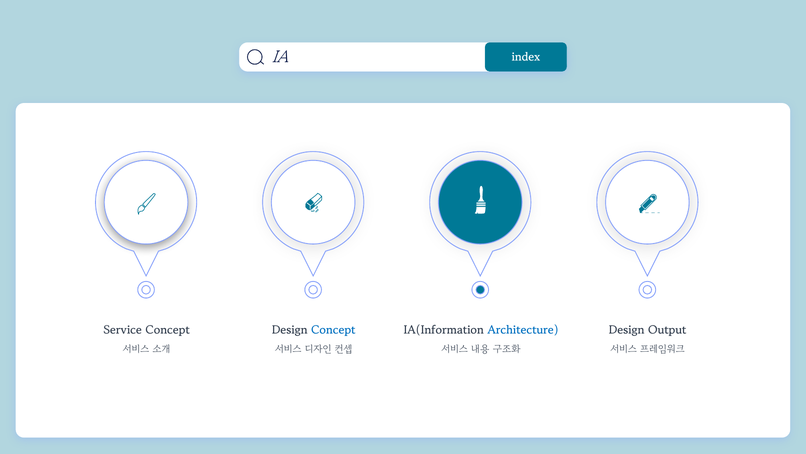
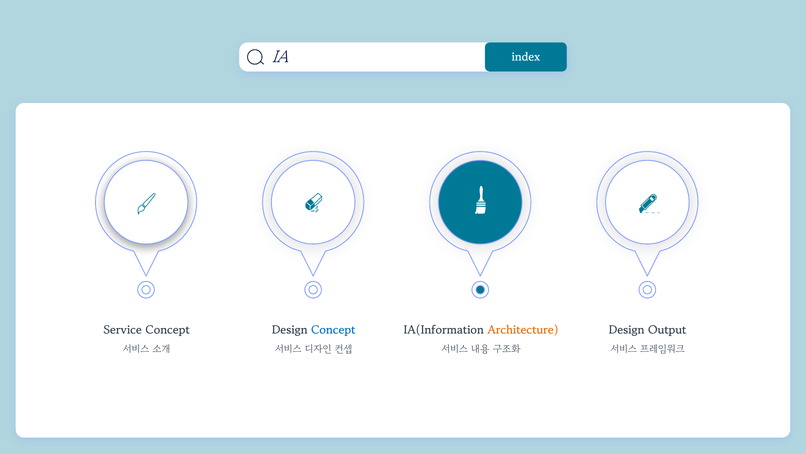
Architecture colour: blue -> orange (523, 330)
